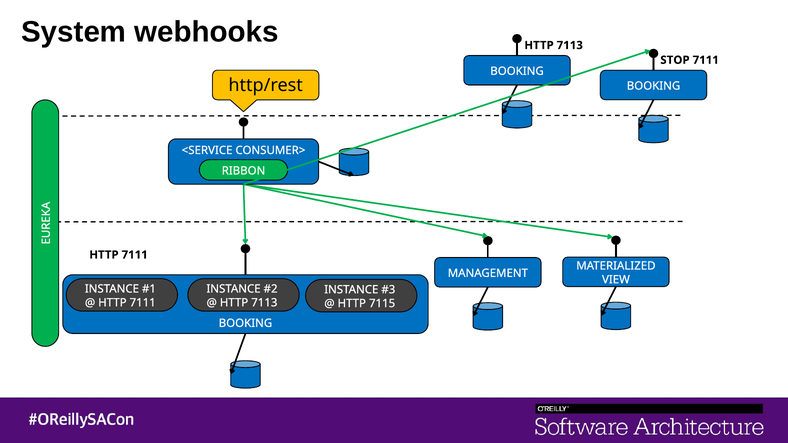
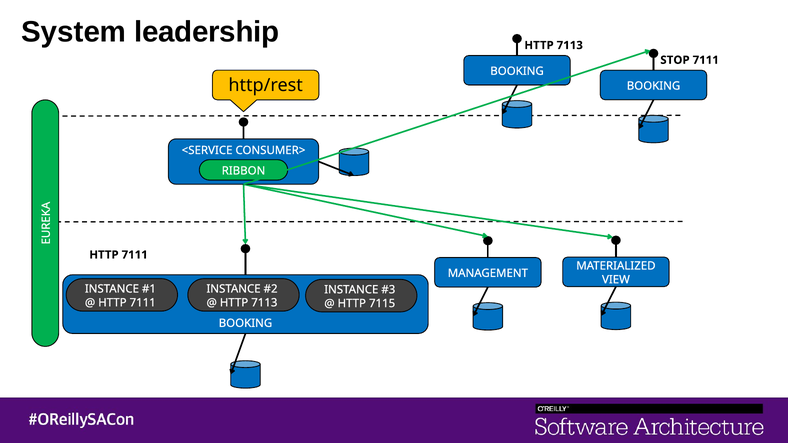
webhooks: webhooks -> leadership (207, 32)
